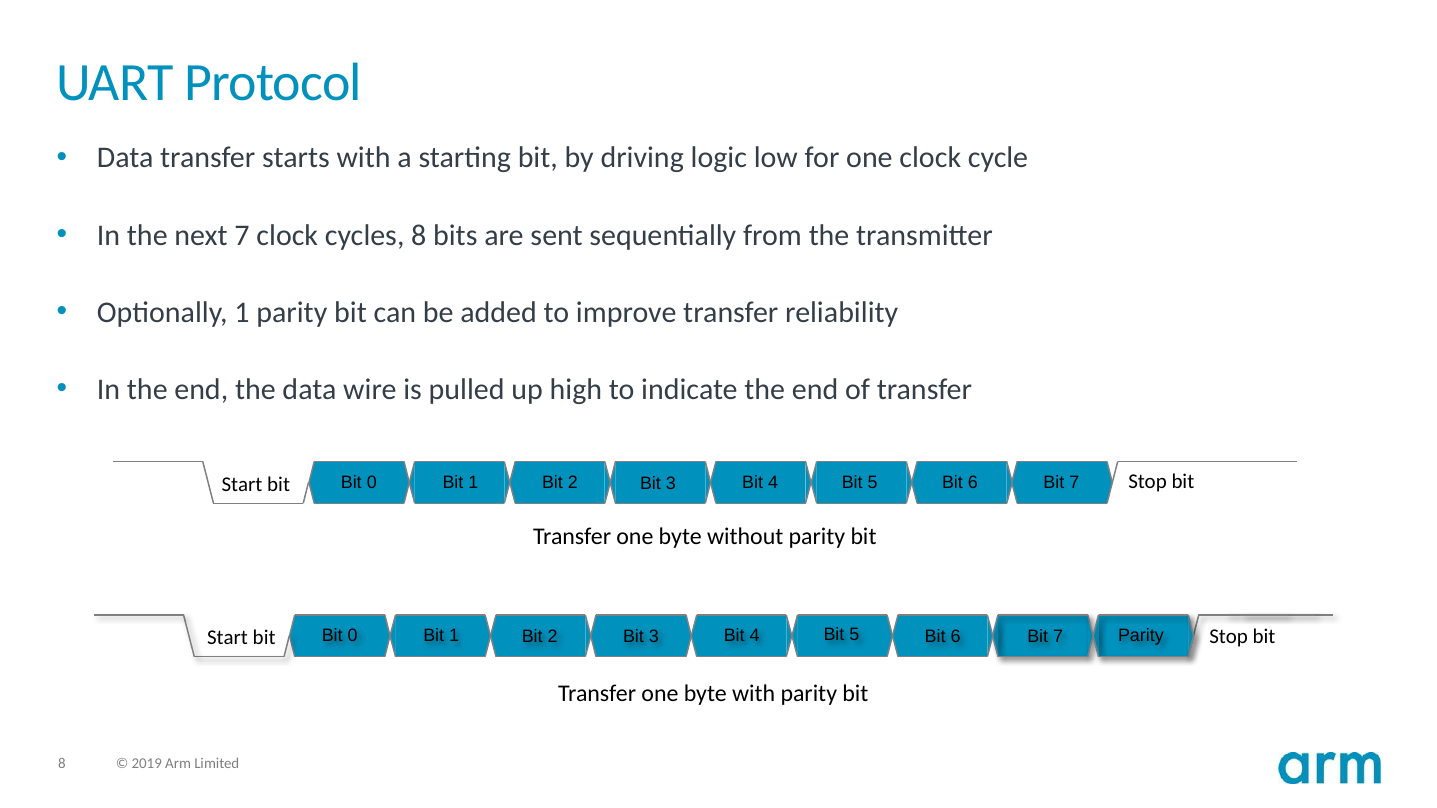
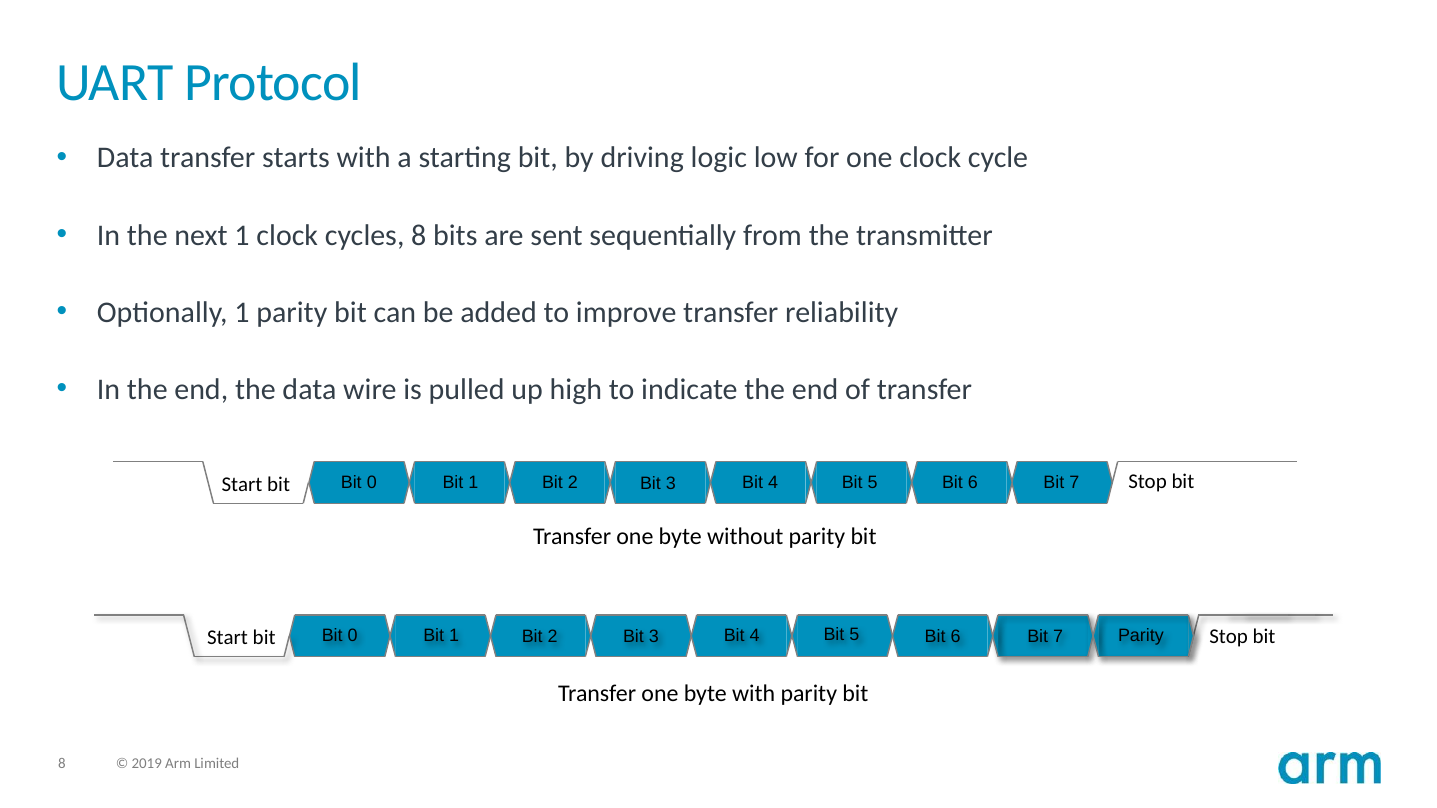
next 7: 7 -> 1 (242, 235)
